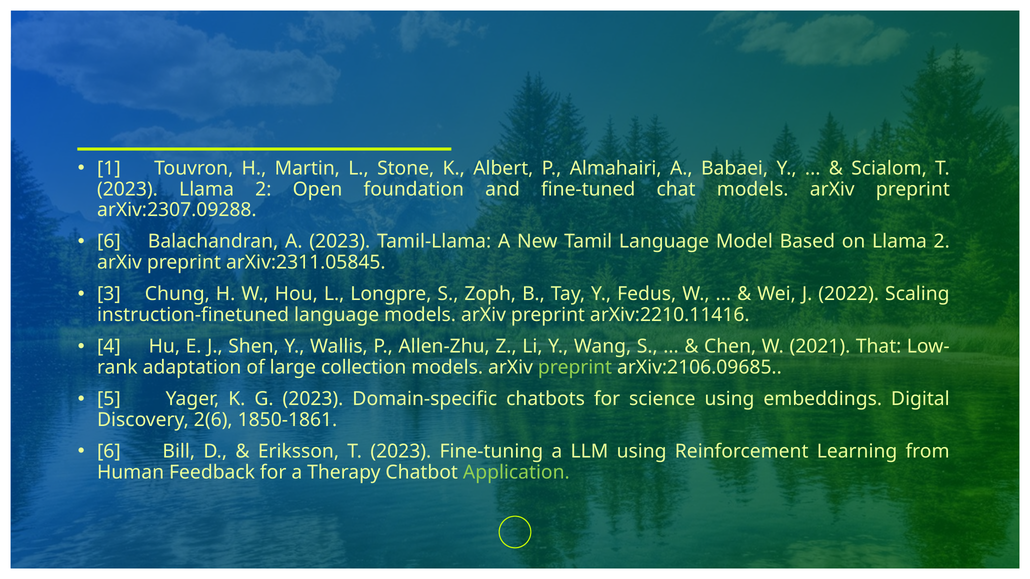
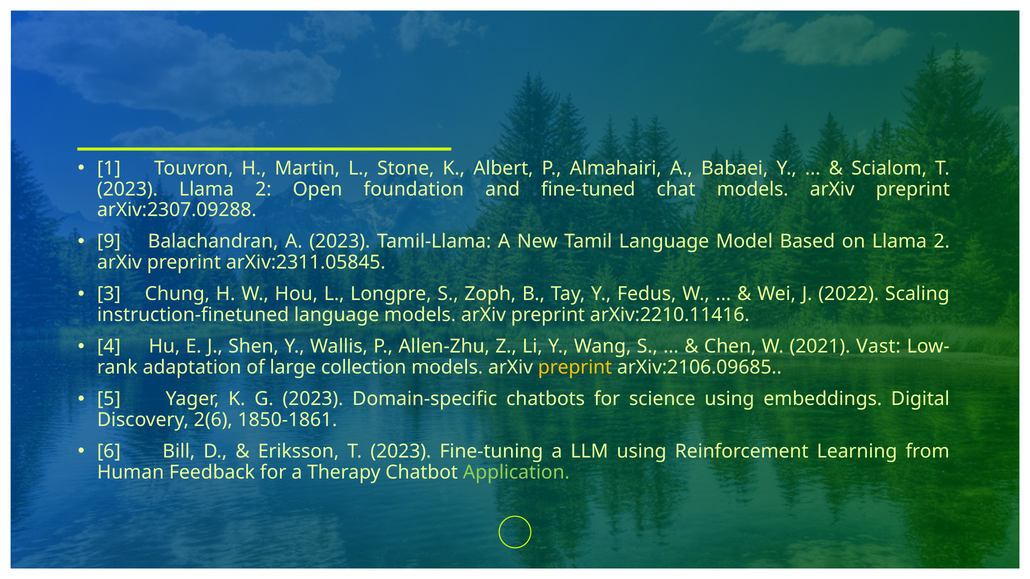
6: 6 -> 9 (109, 242)
That: That -> Vast (879, 347)
preprint colour: light green -> yellow (575, 368)
